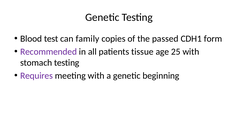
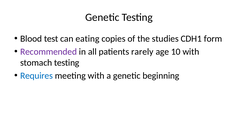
family: family -> eating (87, 39)
passed: passed -> studies (165, 39)
tissue: tissue -> rarely (142, 52)
25: 25 -> 10 (176, 52)
Requires colour: purple -> blue (37, 76)
